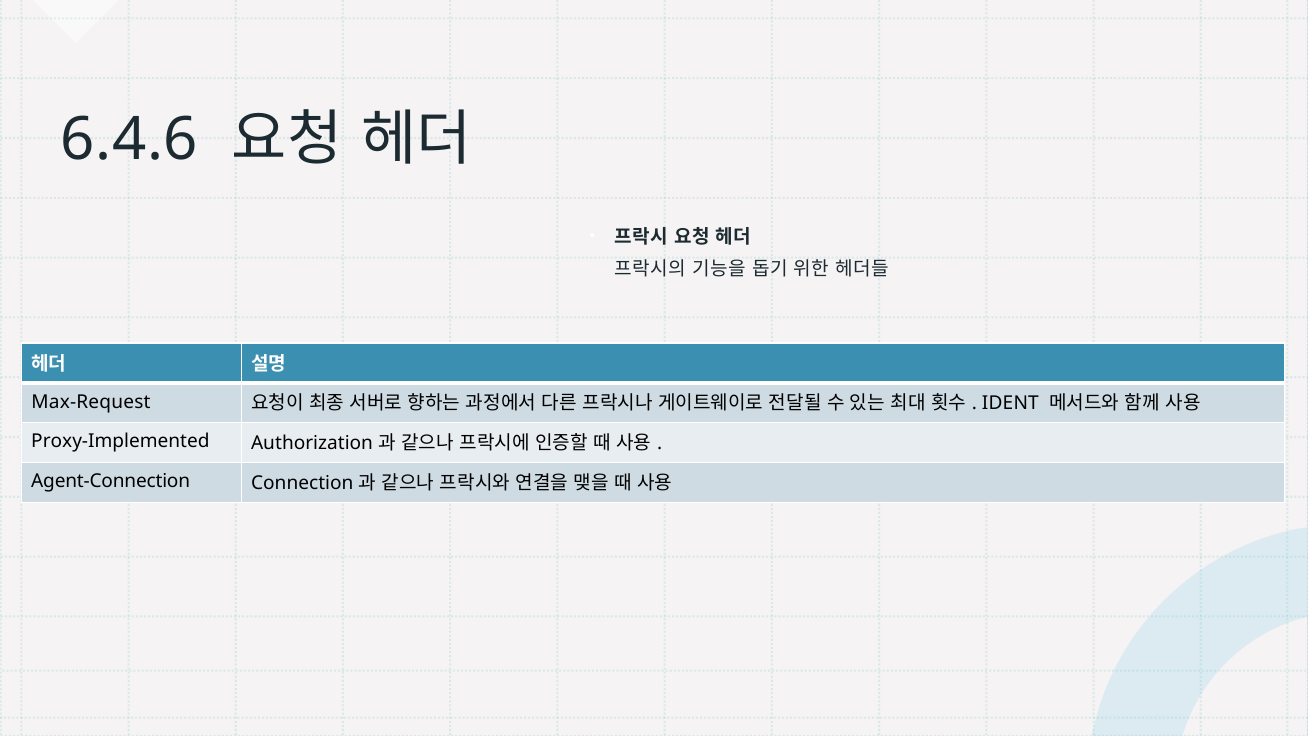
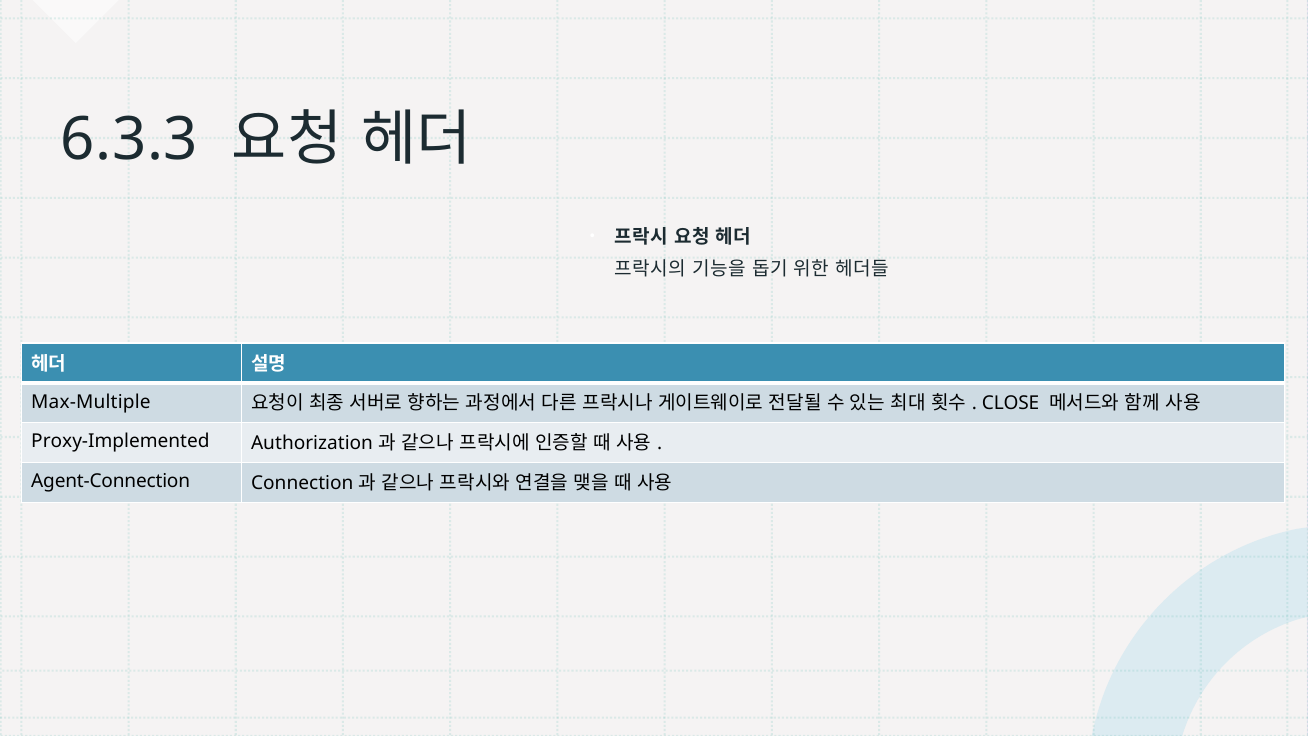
6.4.6: 6.4.6 -> 6.3.3 (129, 140)
Max-Request: Max-Request -> Max-Multiple (91, 402)
IDENT: IDENT -> CLOSE (1011, 403)
